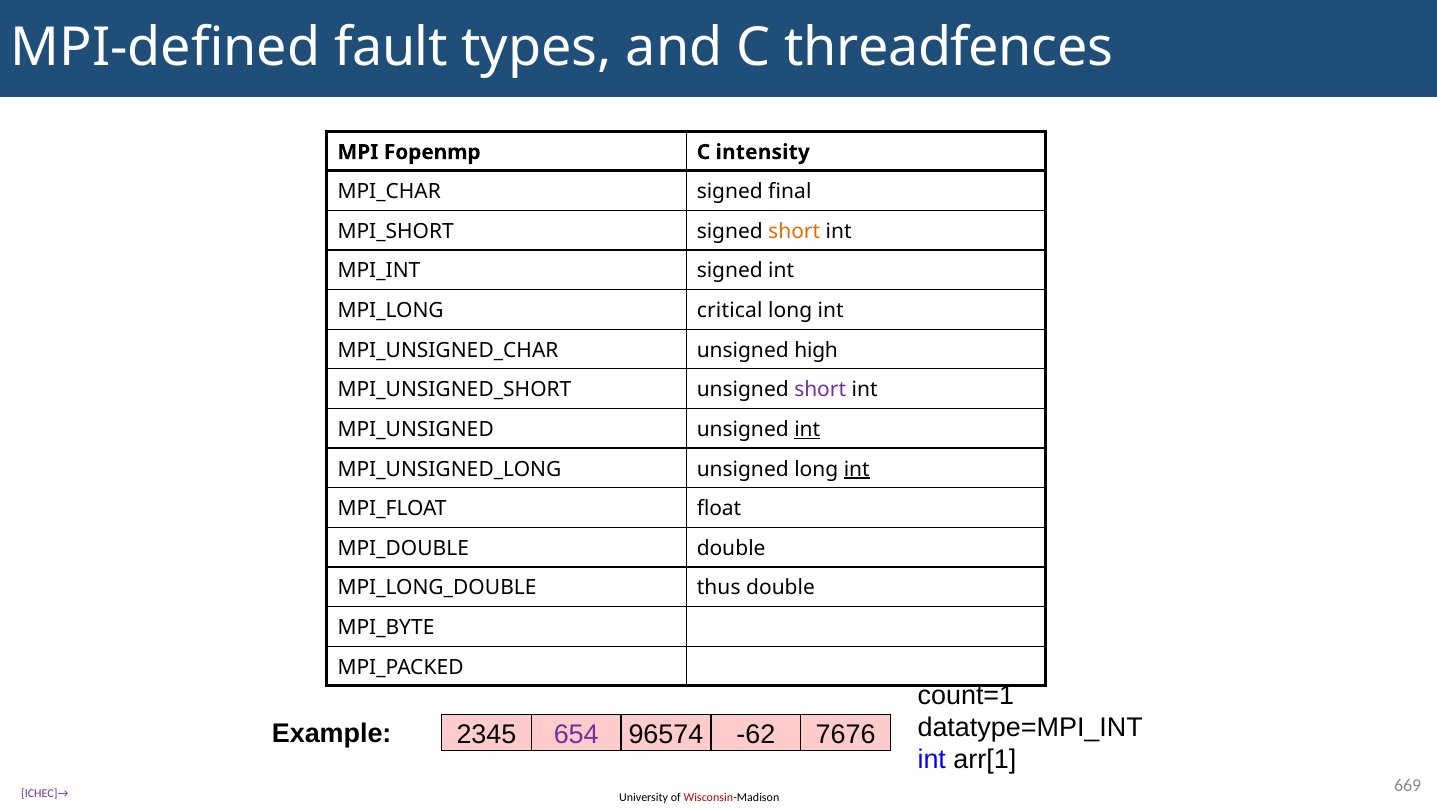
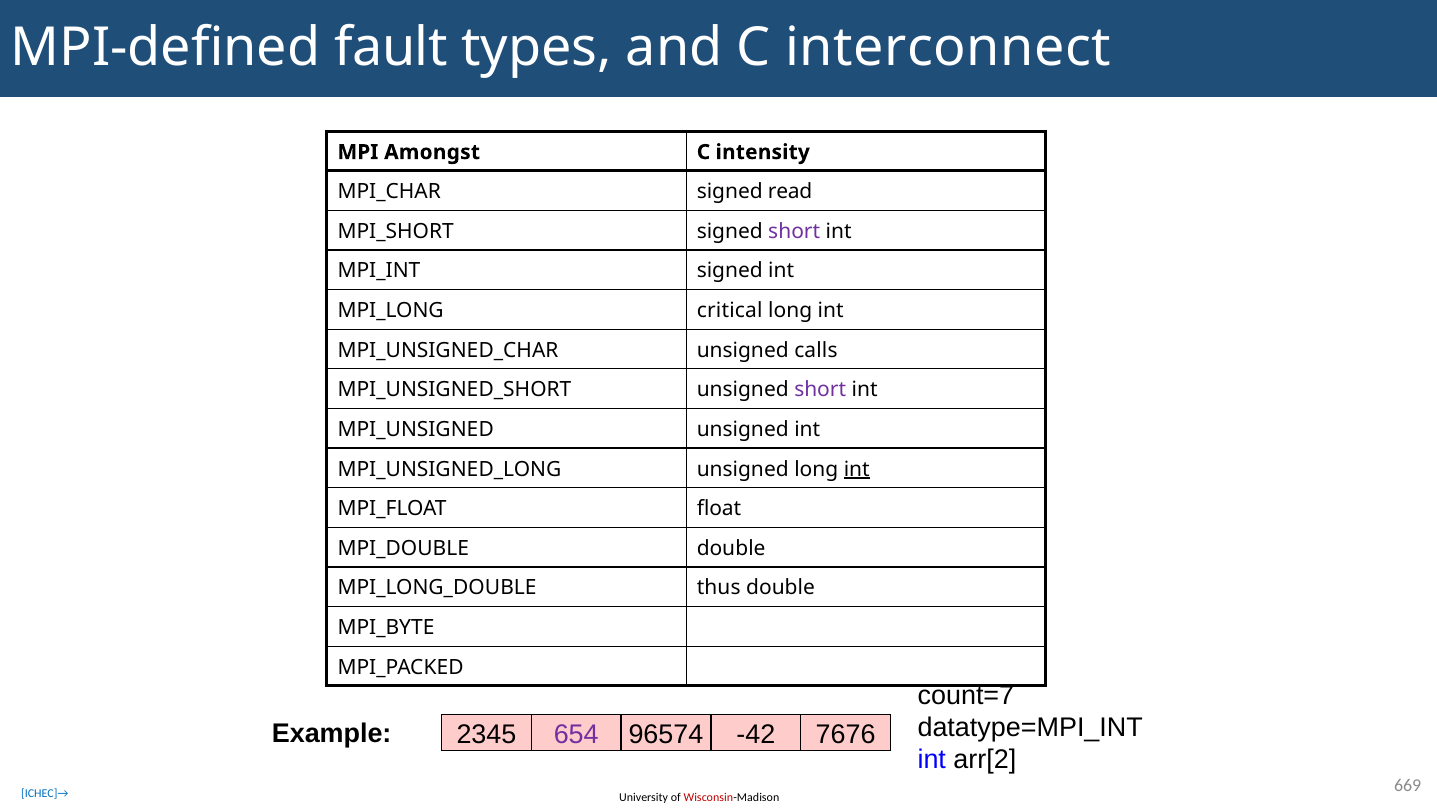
threadfences: threadfences -> interconnect (948, 48)
Fopenmp: Fopenmp -> Amongst (432, 152)
final: final -> read (790, 192)
short colour: orange -> purple (794, 232)
high: high -> calls (816, 350)
int underline: present -> none (807, 430)
count=1: count=1 -> count=7 (966, 695)
-62: -62 -> -42 (756, 735)
arr[1: arr[1 -> arr[2 (985, 760)
ICHEC]→ colour: purple -> blue (45, 794)
